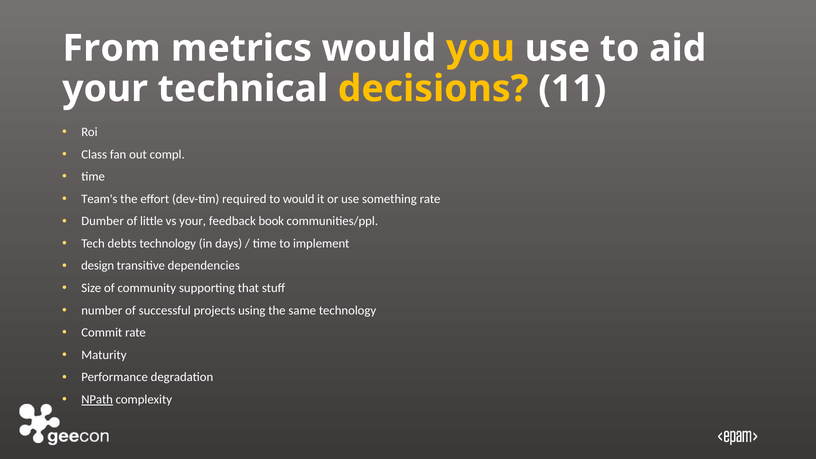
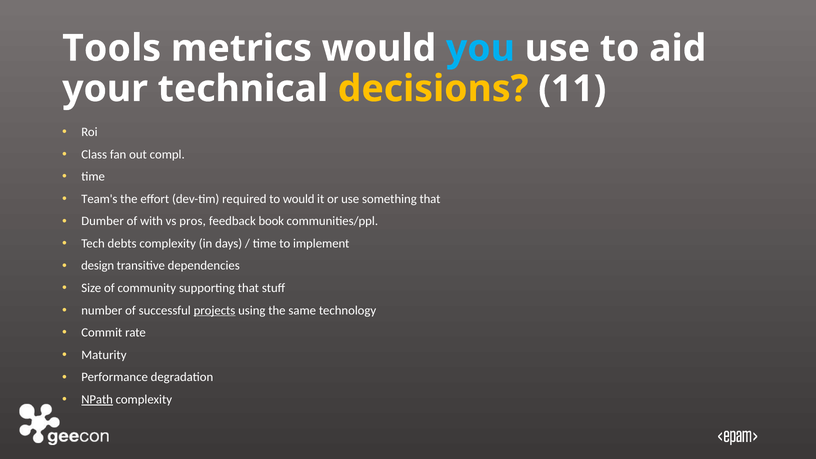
From: From -> Tools (112, 48)
you colour: yellow -> light blue (480, 48)
something rate: rate -> that (430, 199)
little: little -> with (152, 221)
vs your: your -> pros (193, 221)
debts technology: technology -> complexity (168, 243)
projects underline: none -> present (215, 310)
